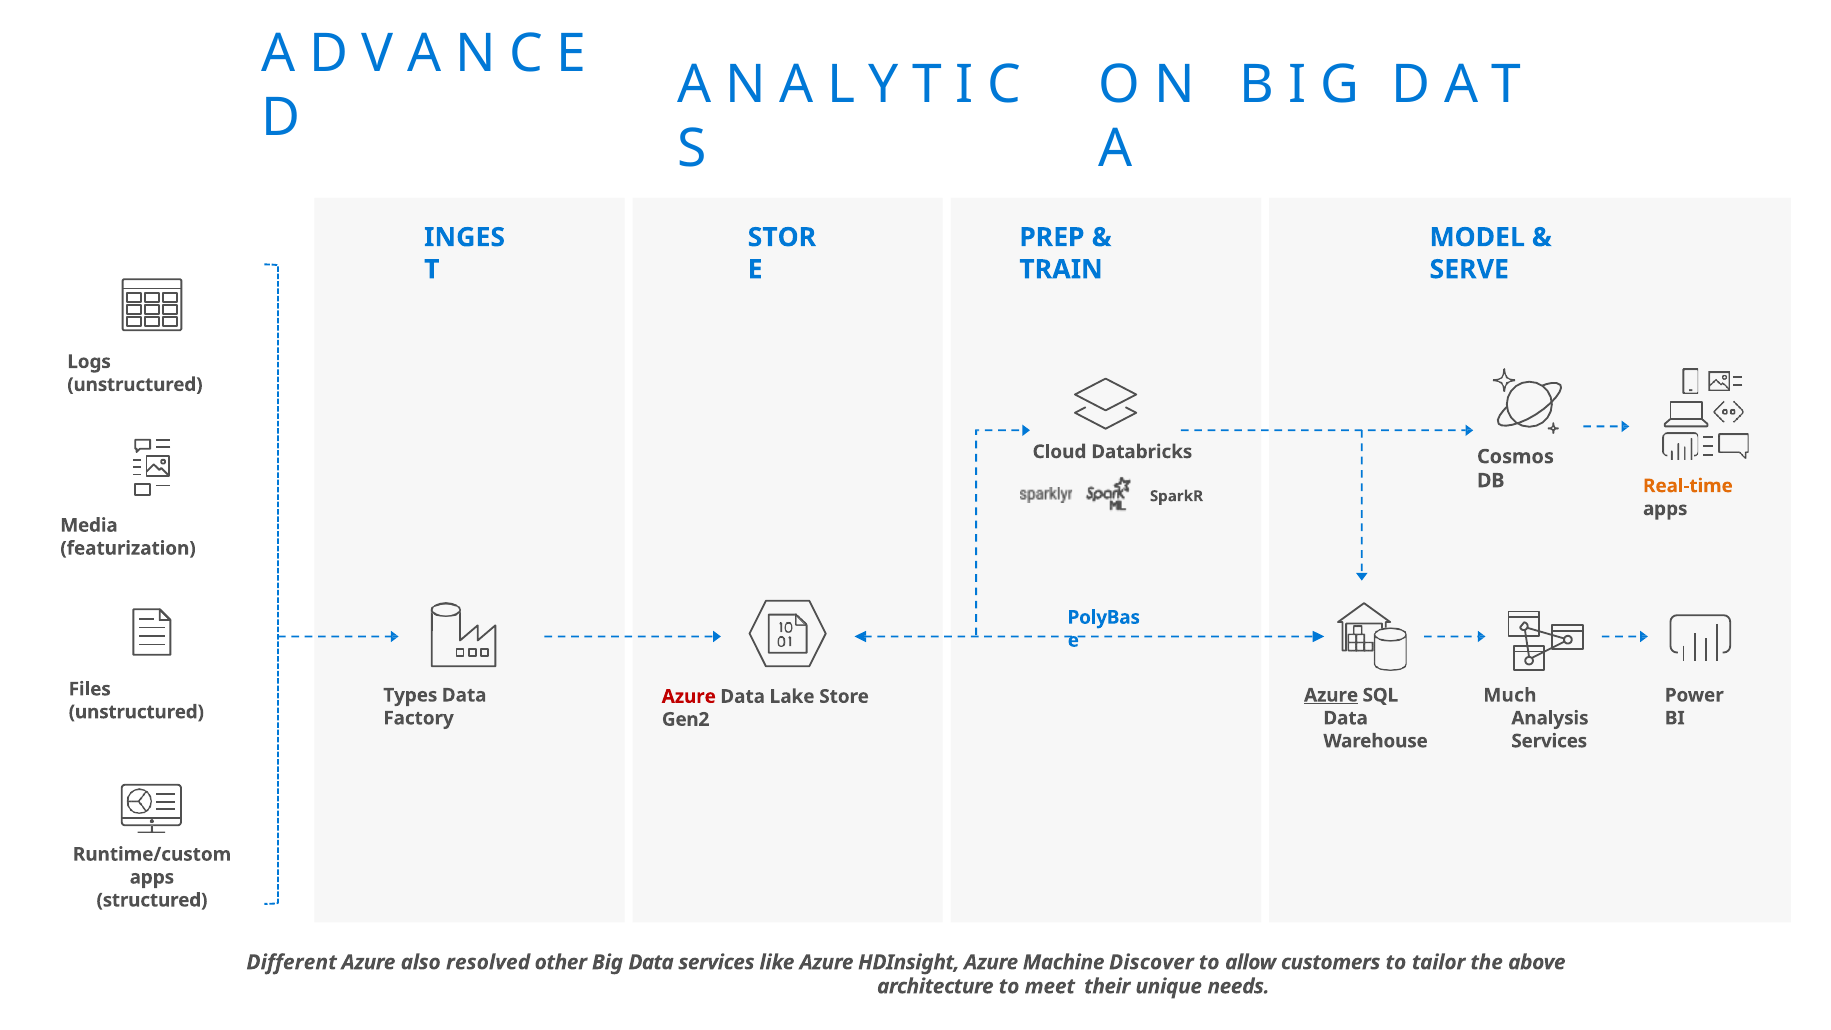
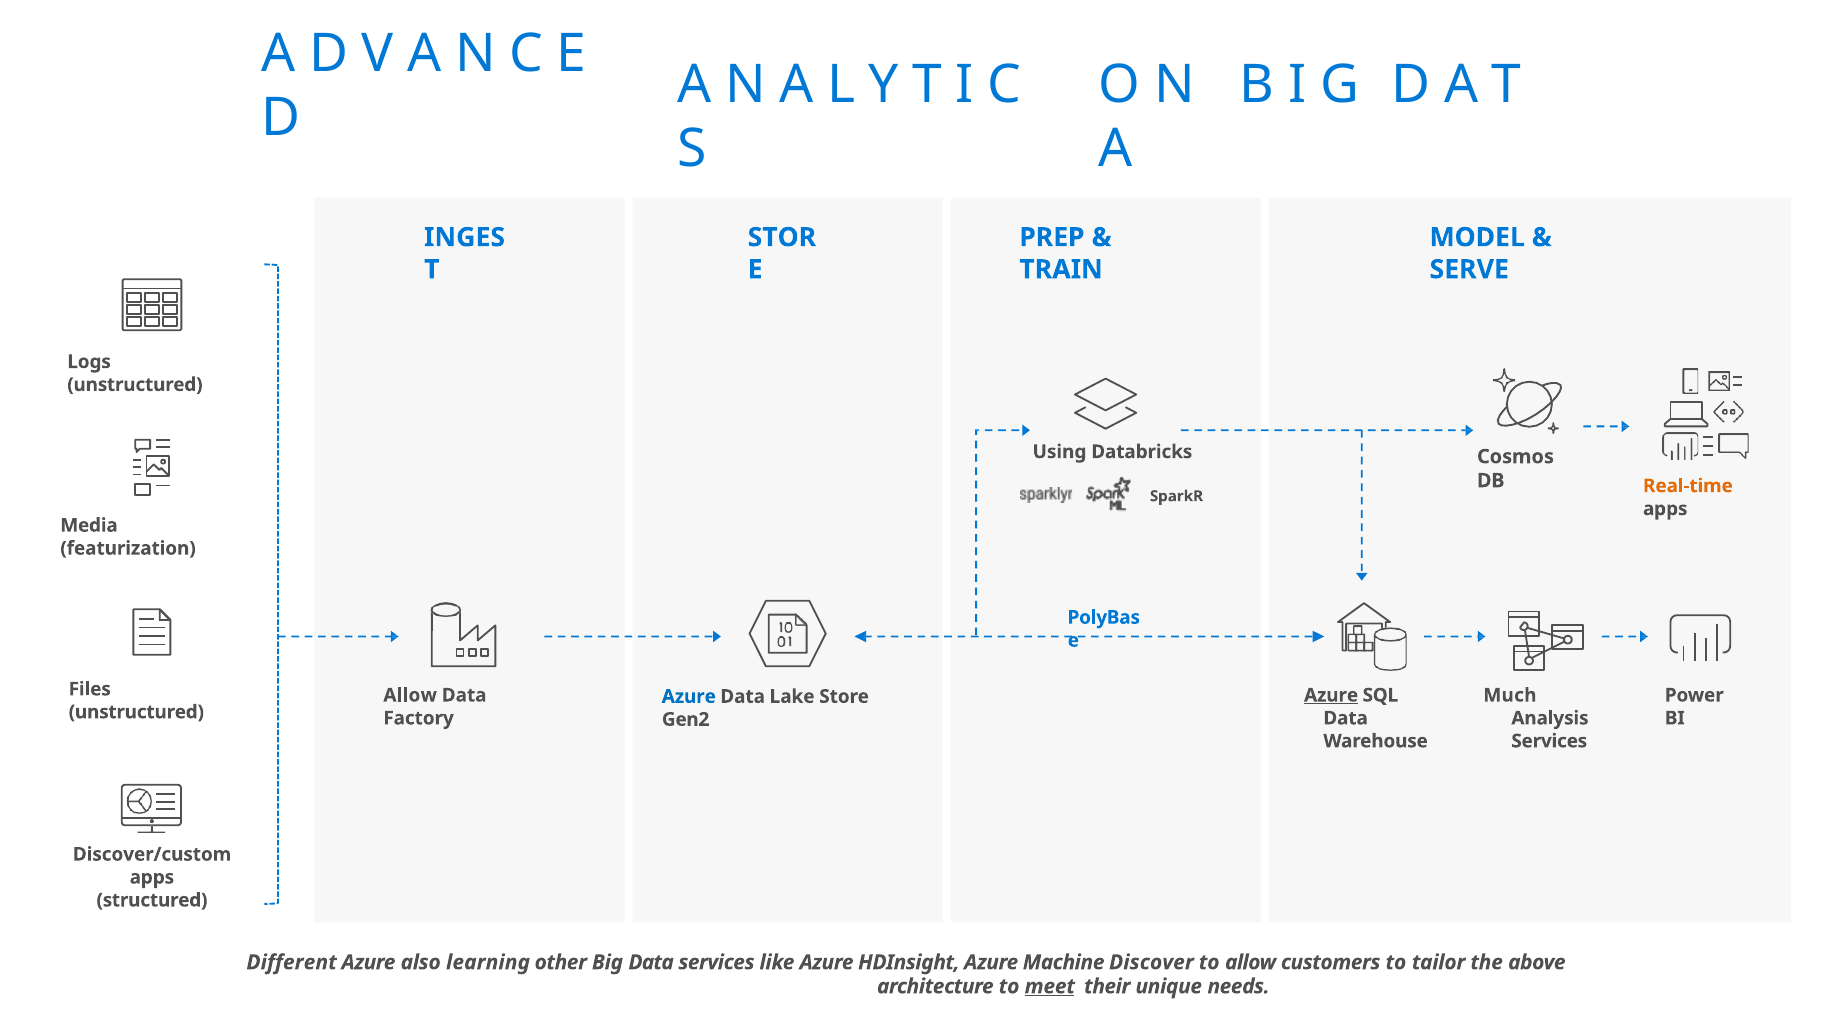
Cloud: Cloud -> Using (1059, 452)
Types: Types -> Allow (410, 695)
Azure colour: red -> blue (689, 696)
Runtime/custom: Runtime/custom -> Discover/custom (152, 854)
resolved: resolved -> learning (488, 962)
meet underline: none -> present (1050, 986)
